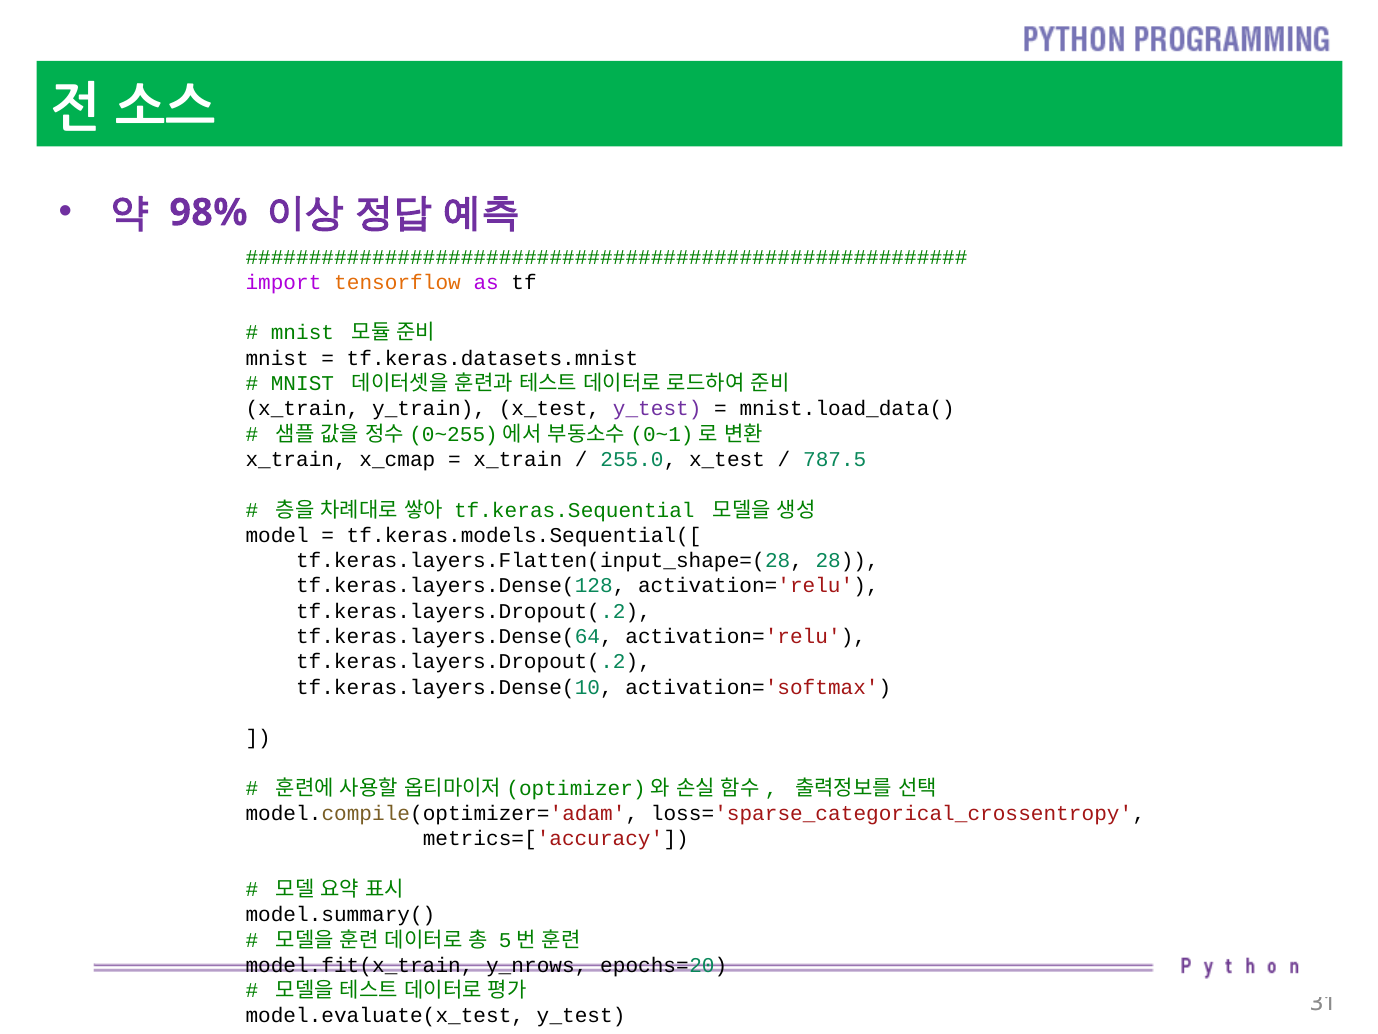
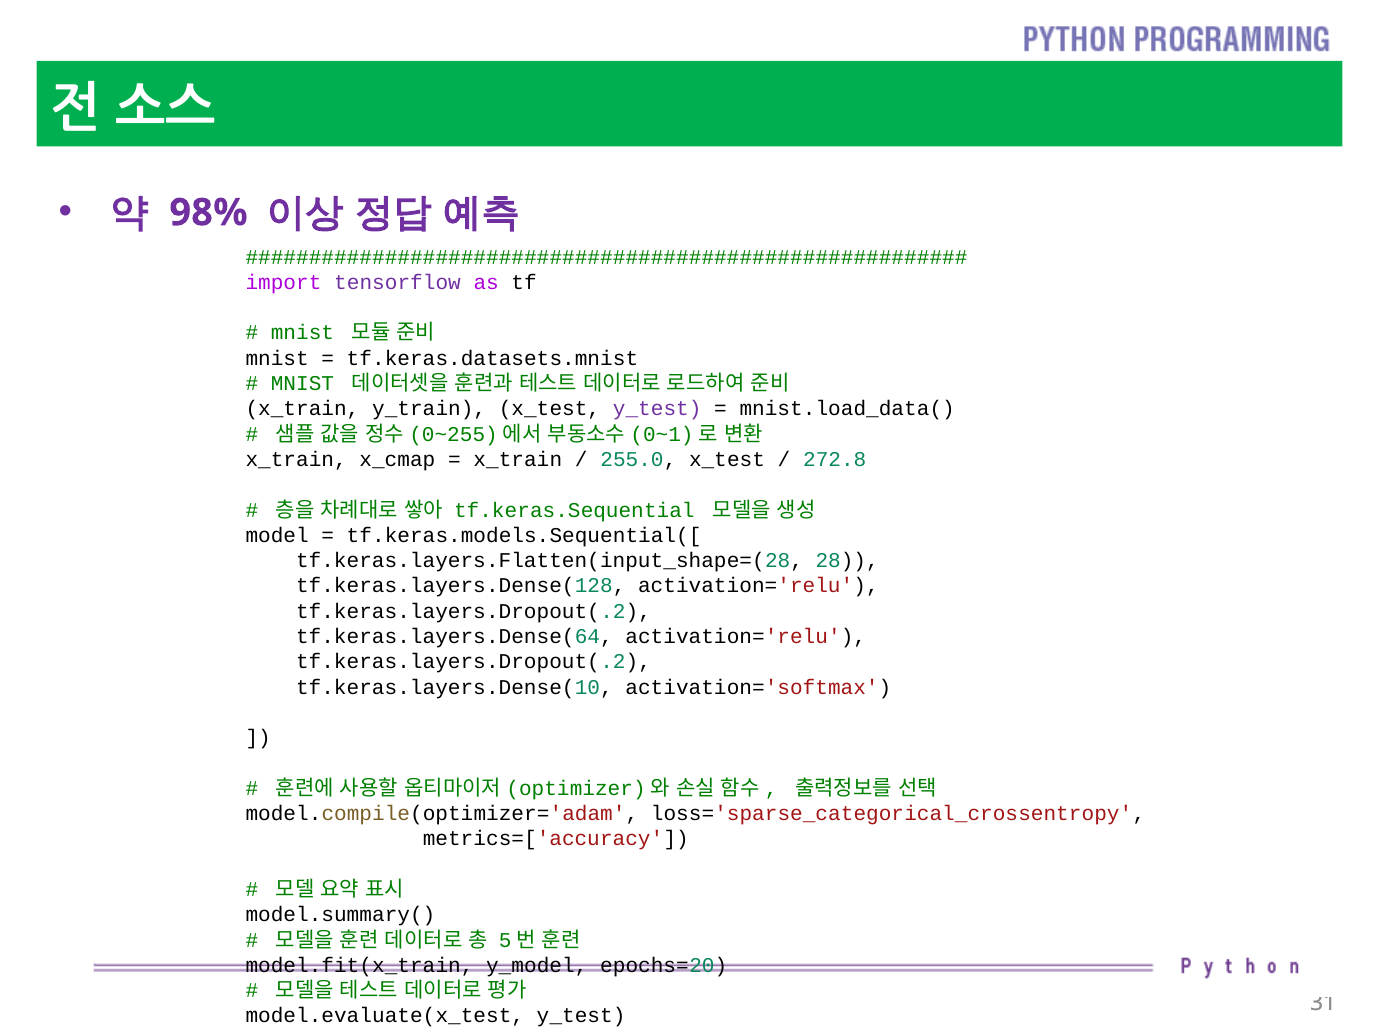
tensorflow colour: orange -> purple (397, 282)
787.5: 787.5 -> 272.8 (835, 459)
y_nrows: y_nrows -> y_model (537, 965)
